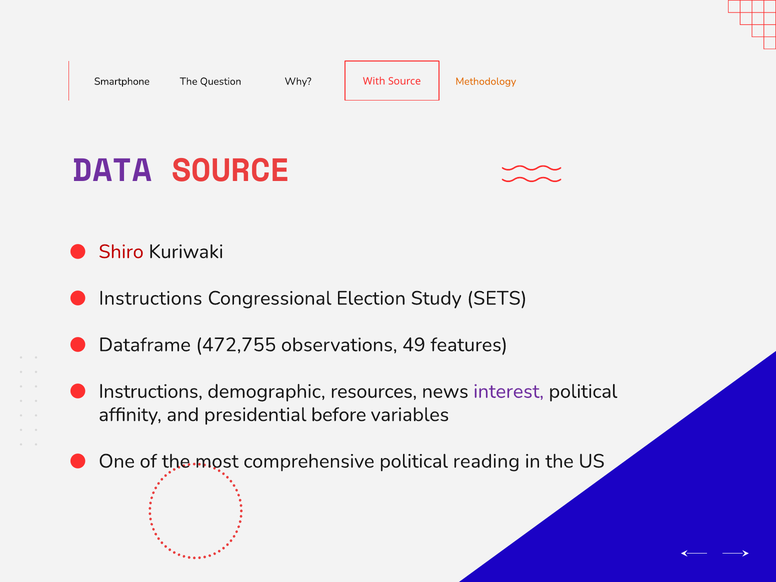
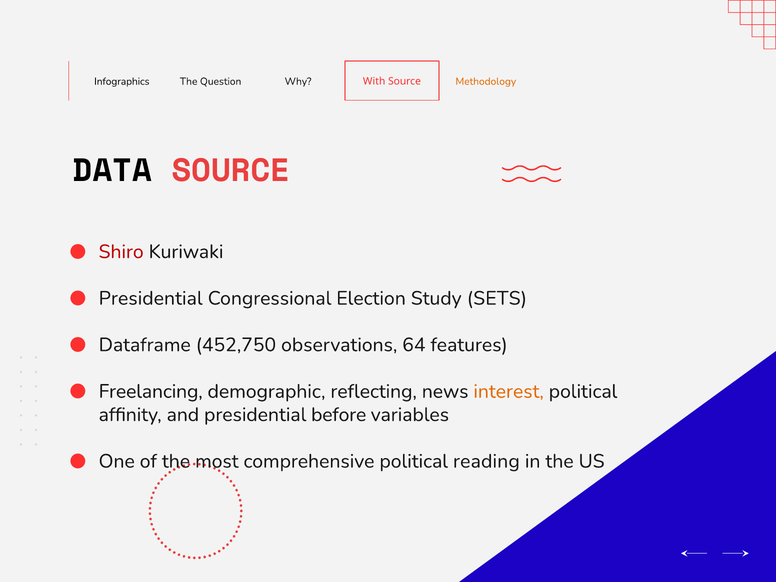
Smartphone: Smartphone -> Infographics (122, 81)
DATA colour: purple -> black (112, 171)
Instructions: Instructions -> Presidential (151, 298)
472,755: 472,755 -> 452,750 (236, 345)
49: 49 -> 64 (414, 345)
Instructions: Instructions -> Freelancing (151, 391)
resources: resources -> reflecting (374, 391)
interest colour: purple -> orange (509, 391)
